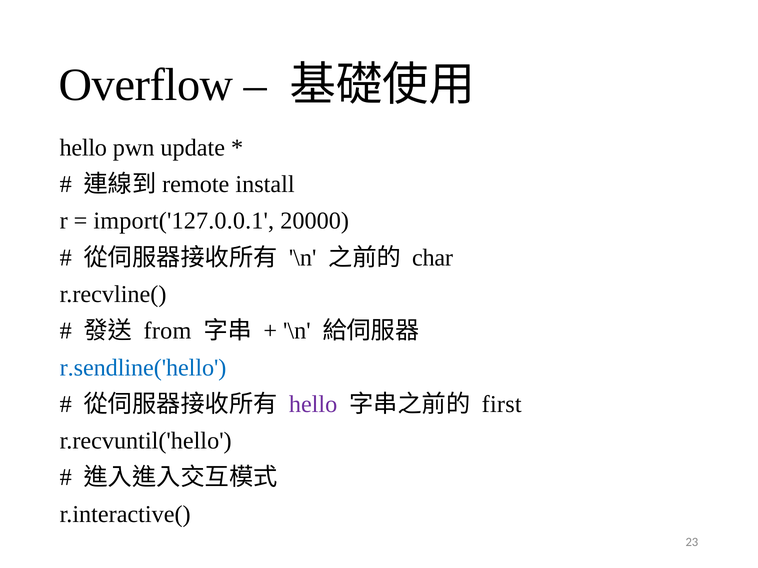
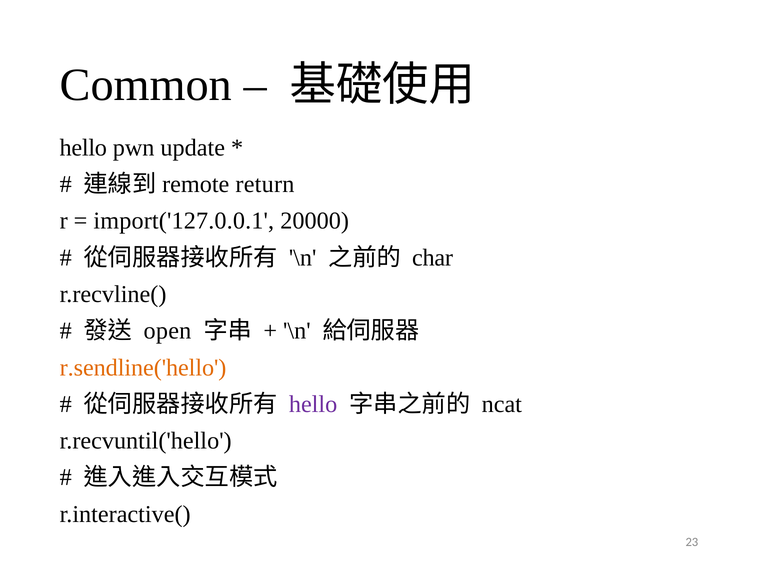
Overflow: Overflow -> Common (146, 85)
install: install -> return (265, 184)
from: from -> open (167, 331)
r.sendline('hello colour: blue -> orange (143, 368)
first: first -> ncat (502, 405)
